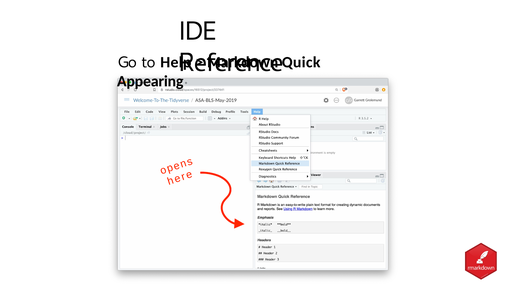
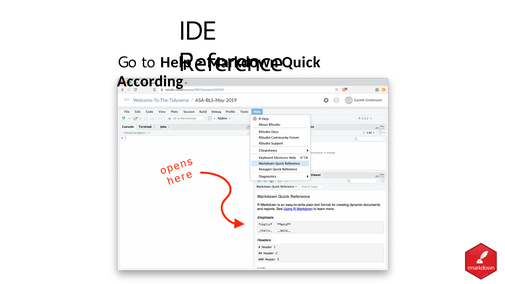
Appearing: Appearing -> According (150, 81)
